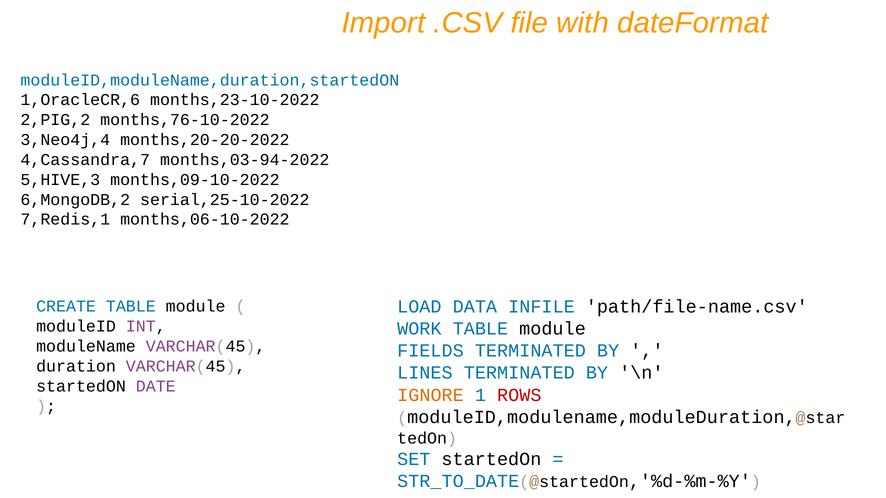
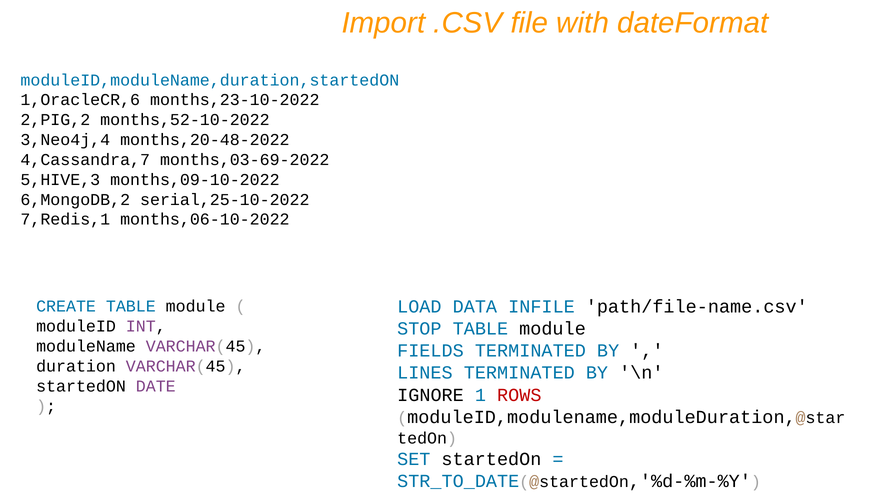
months,76-10-2022: months,76-10-2022 -> months,52-10-2022 (185, 120)
months,20-20-2022: months,20-20-2022 -> months,20-48-2022 (205, 140)
months,03-94-2022: months,03-94-2022 -> months,03-69-2022 (245, 160)
WORK: WORK -> STOP (419, 329)
IGNORE colour: orange -> black (430, 395)
